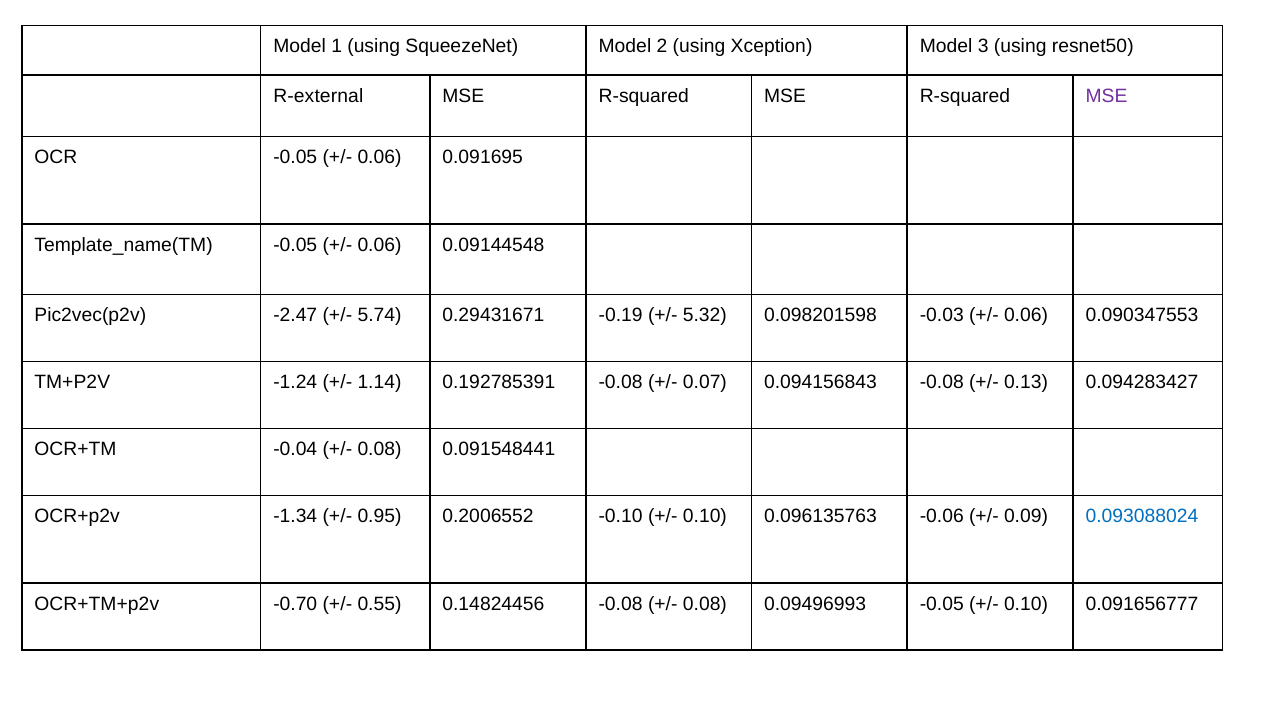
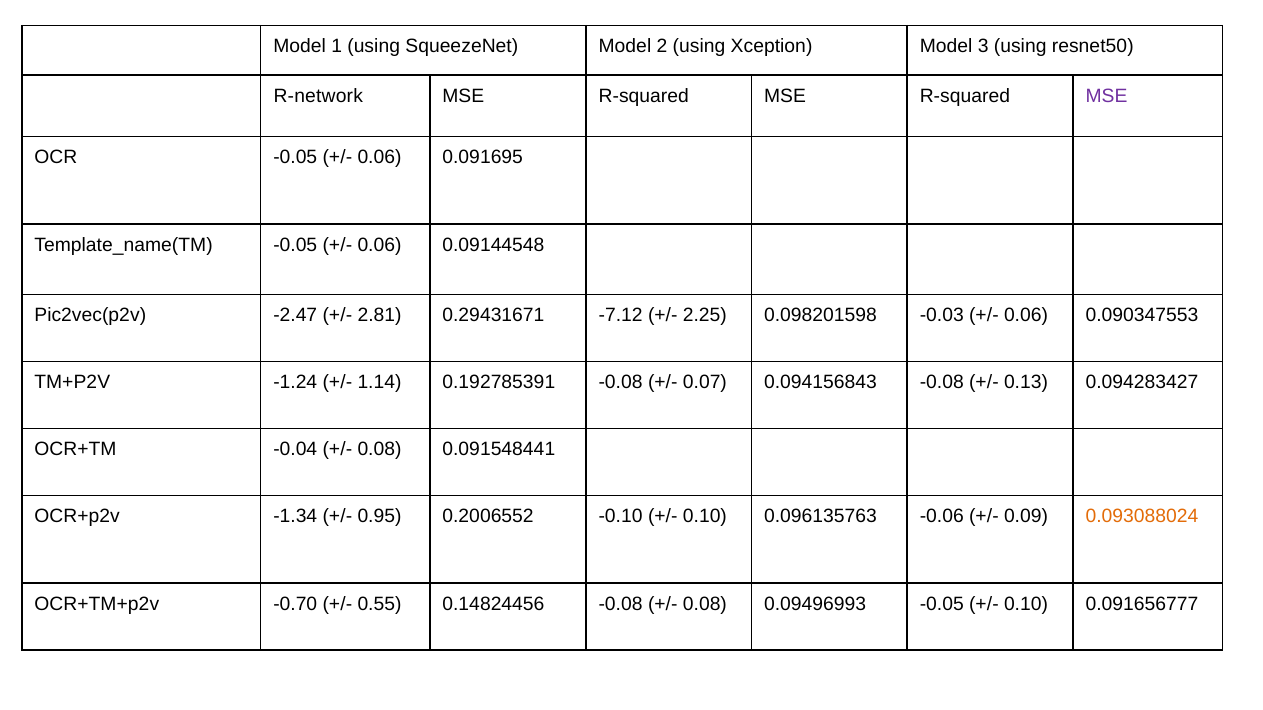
R-external: R-external -> R-network (318, 96)
5.74: 5.74 -> 2.81 (380, 315)
-0.19: -0.19 -> -7.12 (621, 315)
5.32: 5.32 -> 2.25 (705, 315)
0.093088024 colour: blue -> orange (1142, 516)
